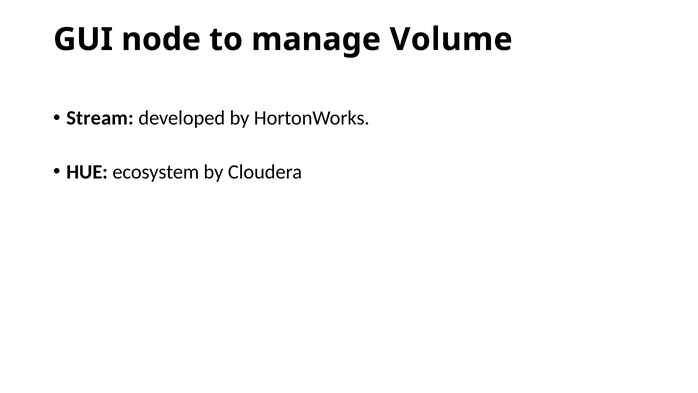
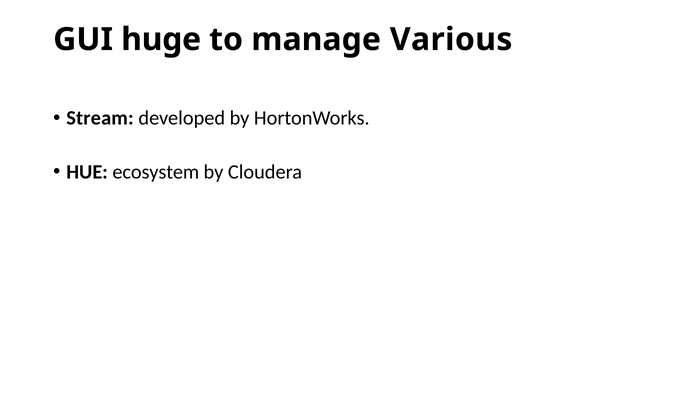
node: node -> huge (161, 39)
Volume: Volume -> Various (451, 39)
